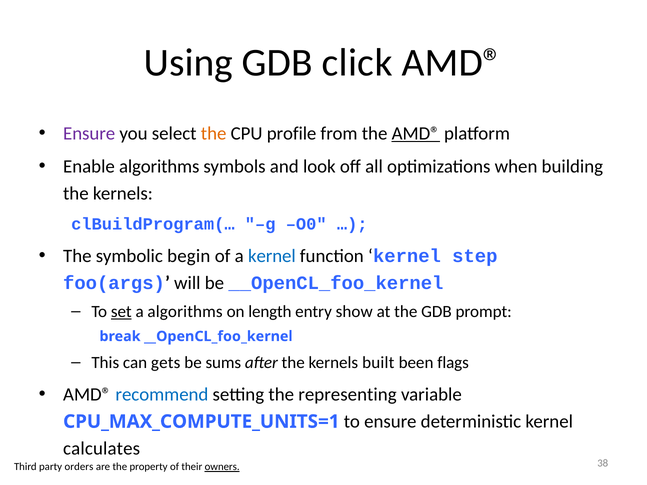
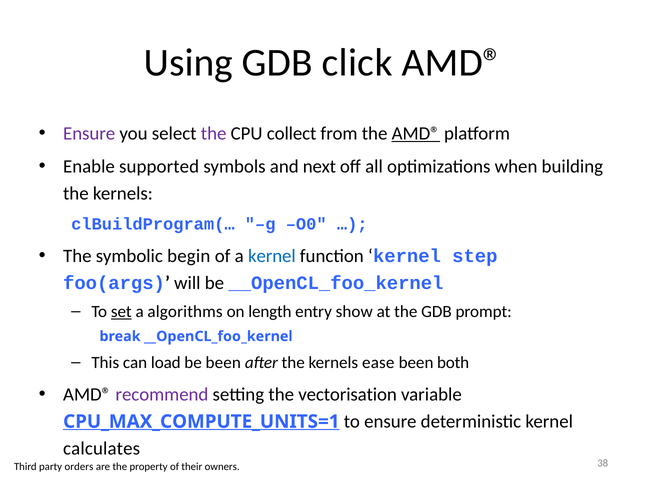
the colour: orange -> purple (214, 134)
profile: profile -> collect (292, 134)
Enable algorithms: algorithms -> supported (159, 167)
look: look -> next (319, 167)
gets: gets -> load (166, 363)
be sums: sums -> been (223, 363)
built: built -> ease (378, 363)
flags: flags -> both (453, 363)
recommend colour: blue -> purple (162, 395)
representing: representing -> vectorisation (348, 395)
CPU_MAX_COMPUTE_UNITS=1 underline: none -> present (201, 422)
owners underline: present -> none (222, 467)
